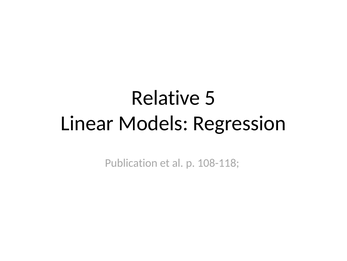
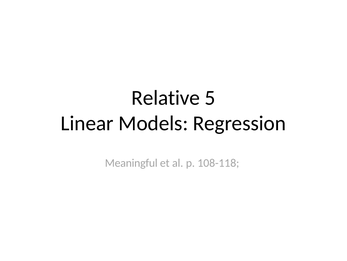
Publication: Publication -> Meaningful (131, 163)
